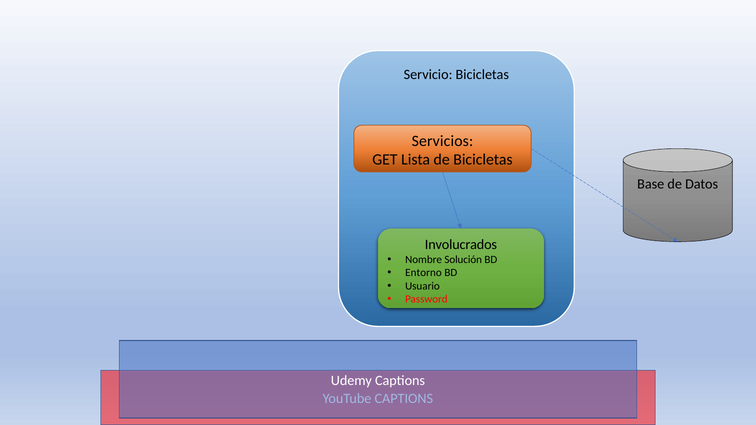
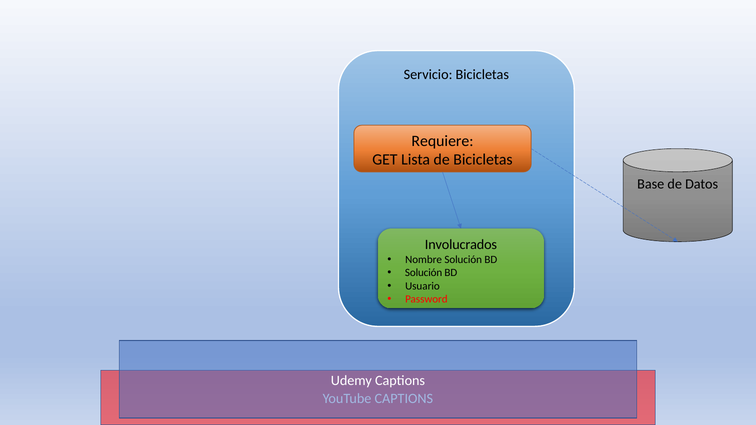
Servicios: Servicios -> Requiere (443, 141)
Entorno: Entorno -> Solución (424, 273)
